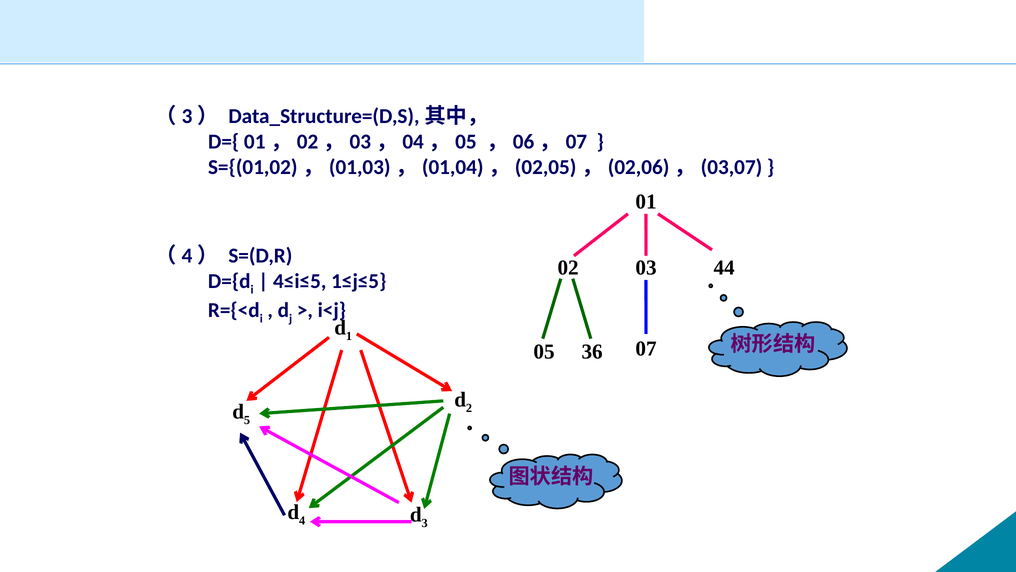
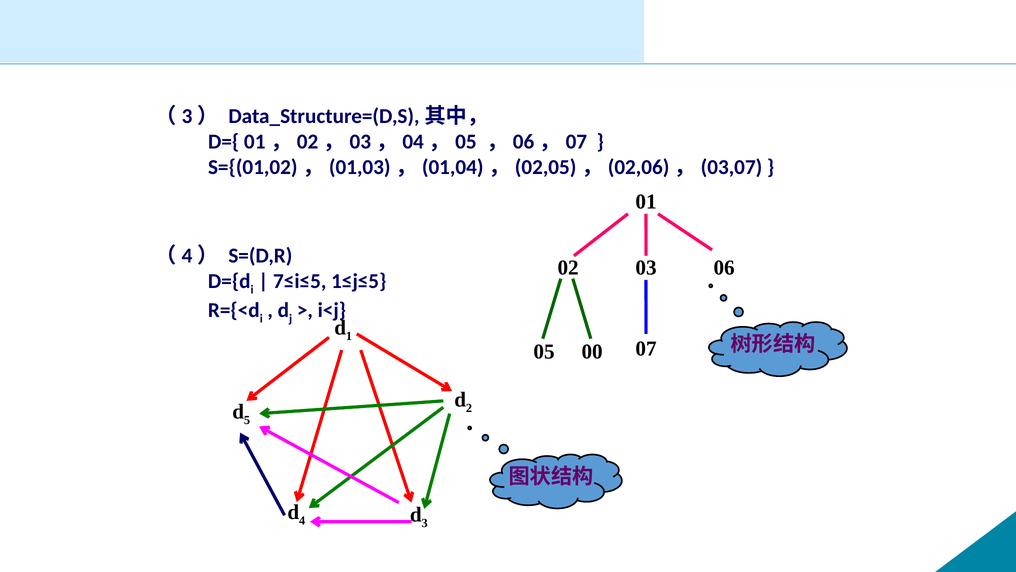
44: 44 -> 06 (724, 268)
4≤i≤5: 4≤i≤5 -> 7≤i≤5 (300, 281)
36: 36 -> 00 (592, 352)
